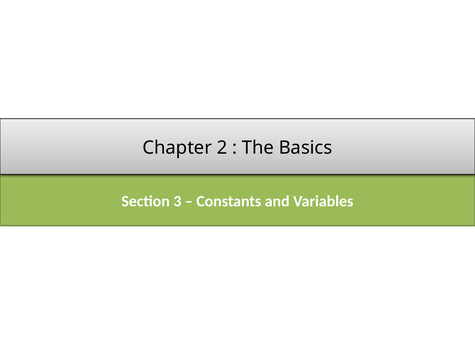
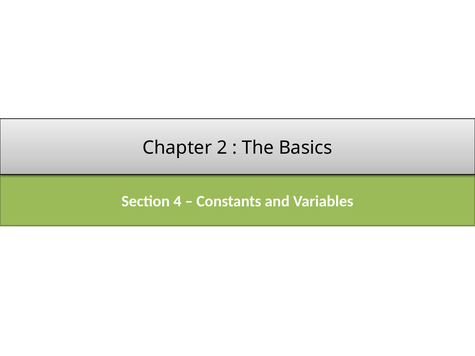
3: 3 -> 4 (177, 201)
